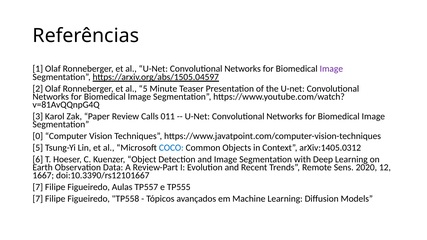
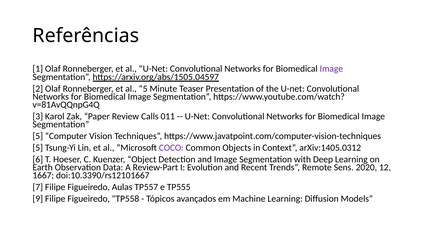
0: 0 -> 5 (38, 136)
COCO colour: blue -> purple (171, 148)
7: 7 -> 9 (38, 199)
